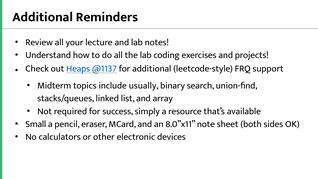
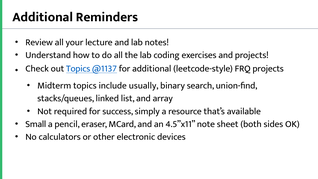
out Heaps: Heaps -> Topics (78, 68)
FRQ support: support -> projects (268, 68)
8.0”x11: 8.0”x11 -> 4.5”x11 (180, 124)
